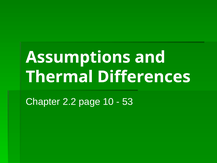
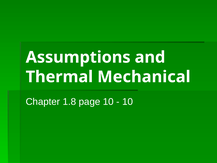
Differences: Differences -> Mechanical (144, 77)
2.2: 2.2 -> 1.8 (69, 102)
53: 53 -> 10 (128, 102)
